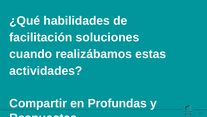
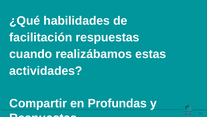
facilitación soluciones: soluciones -> respuestas (107, 37)
